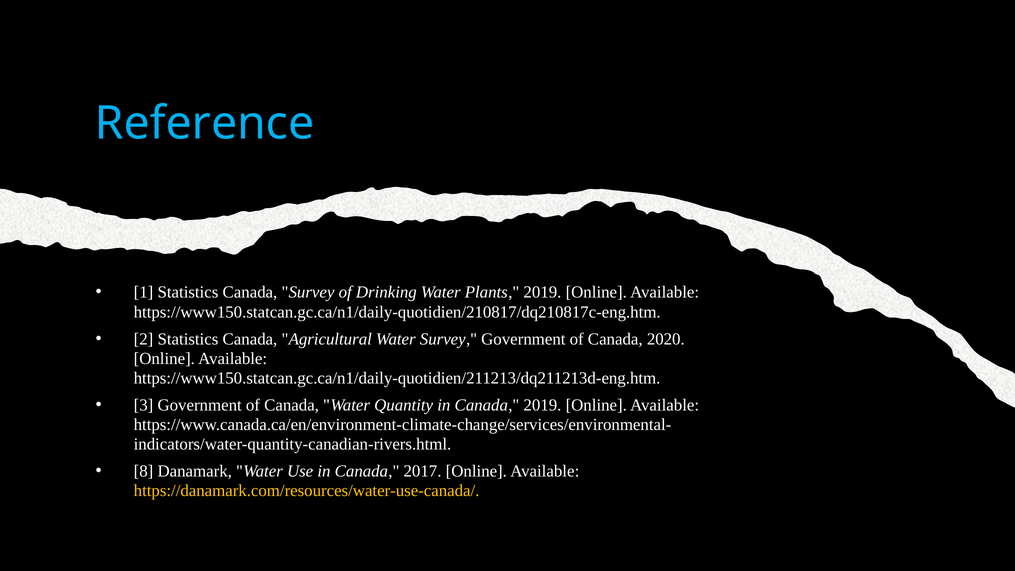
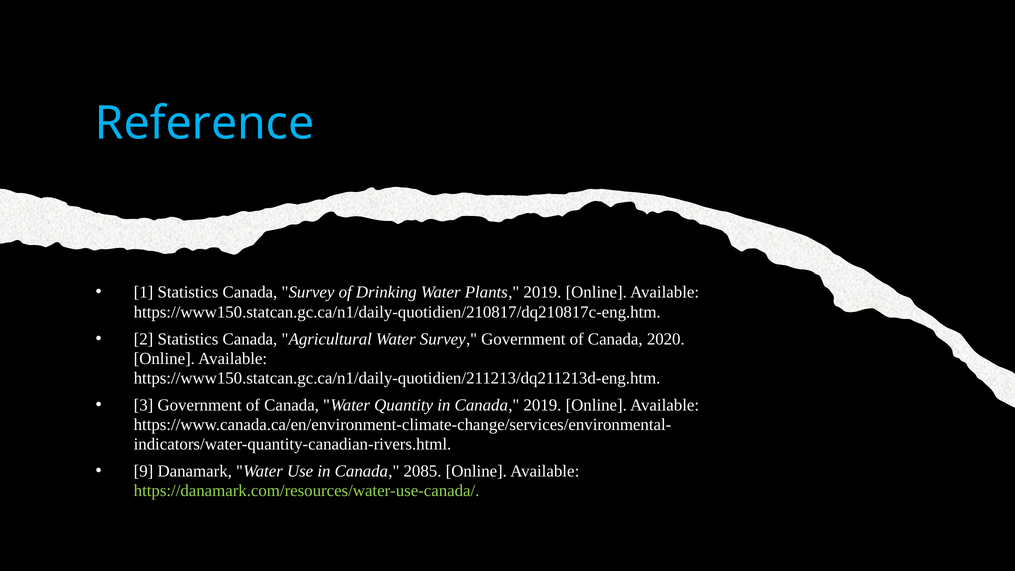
8: 8 -> 9 (144, 471)
2017: 2017 -> 2085 (423, 471)
https://danamark.com/resources/water-use-canada/ colour: yellow -> light green (307, 491)
